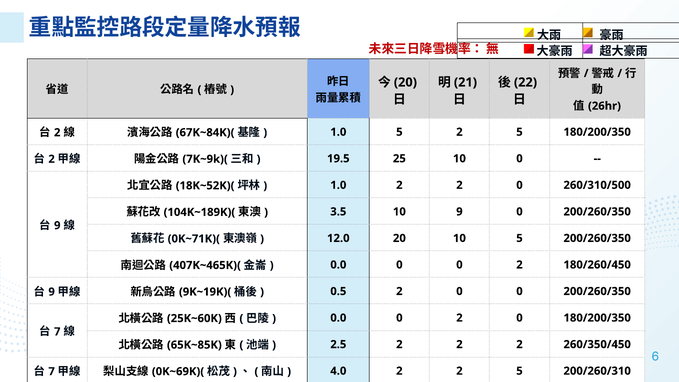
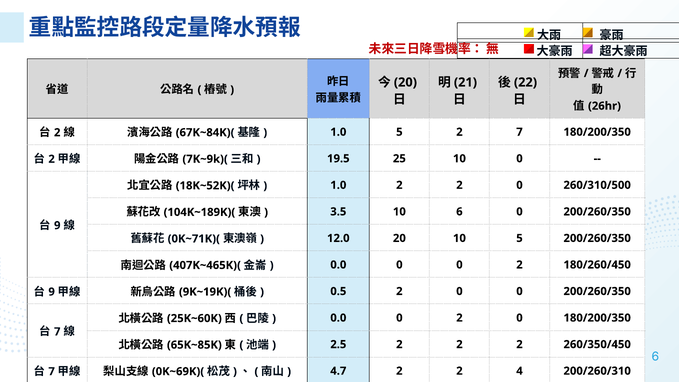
5 2 5: 5 -> 7 (519, 132)
10 9: 9 -> 6 (459, 212)
4.0: 4.0 -> 4.7 (338, 371)
2 2 5: 5 -> 4 (519, 371)
